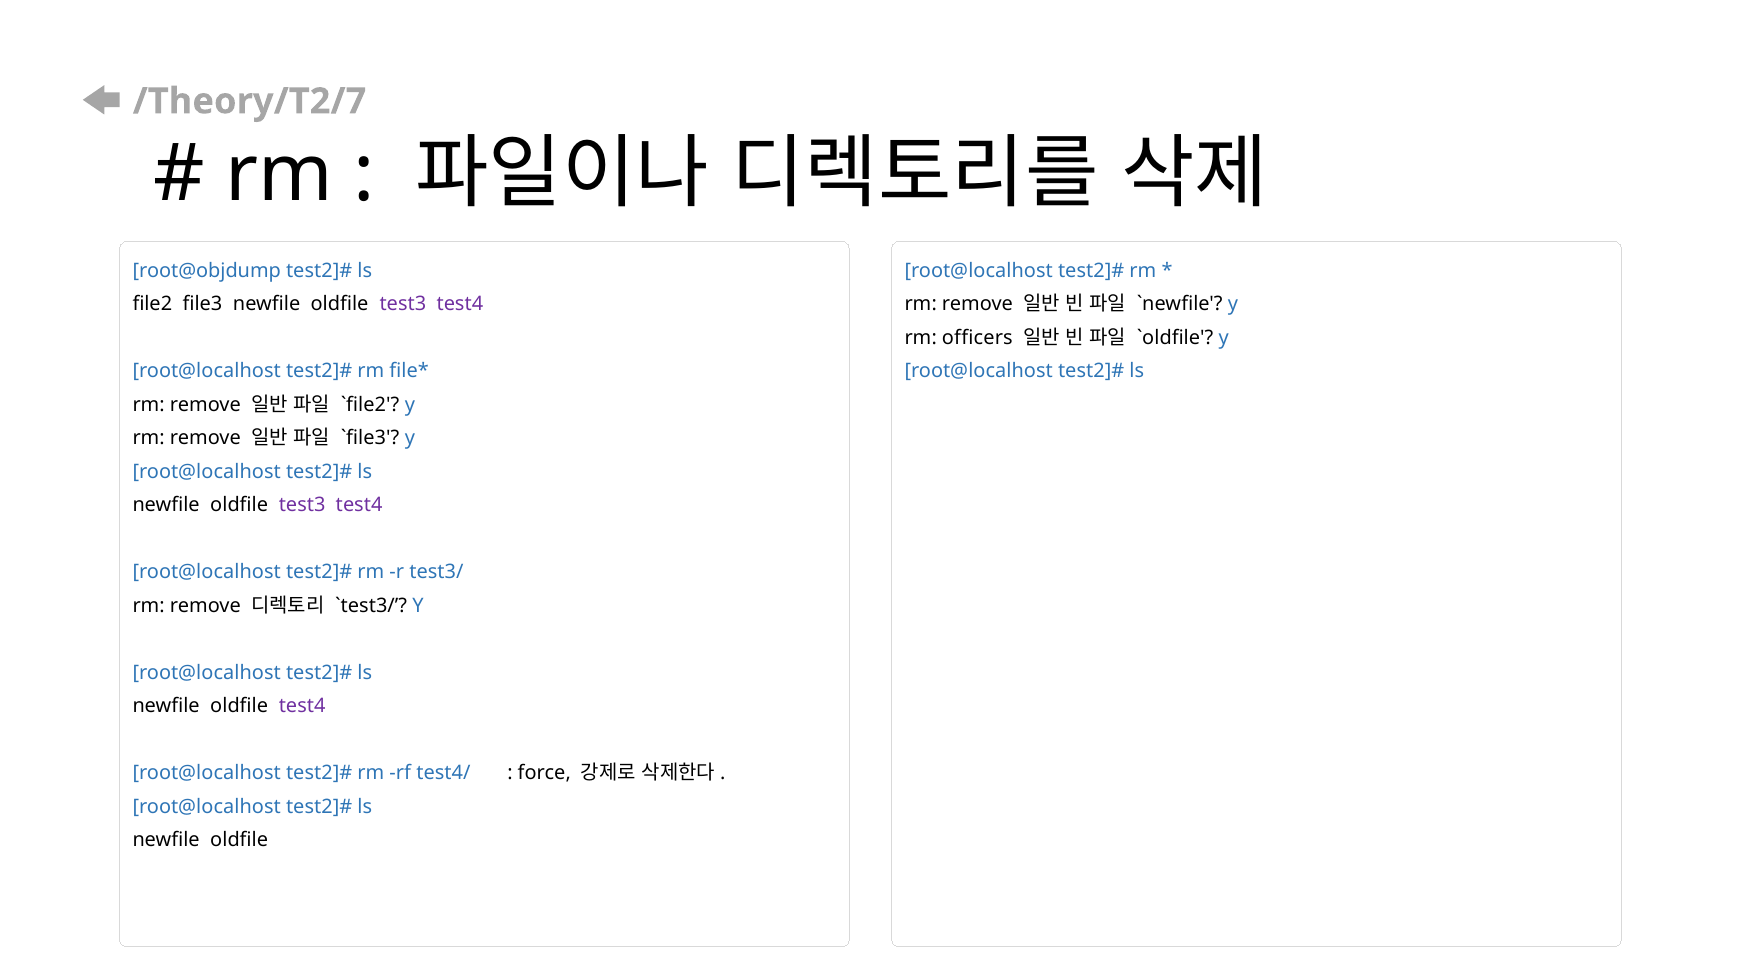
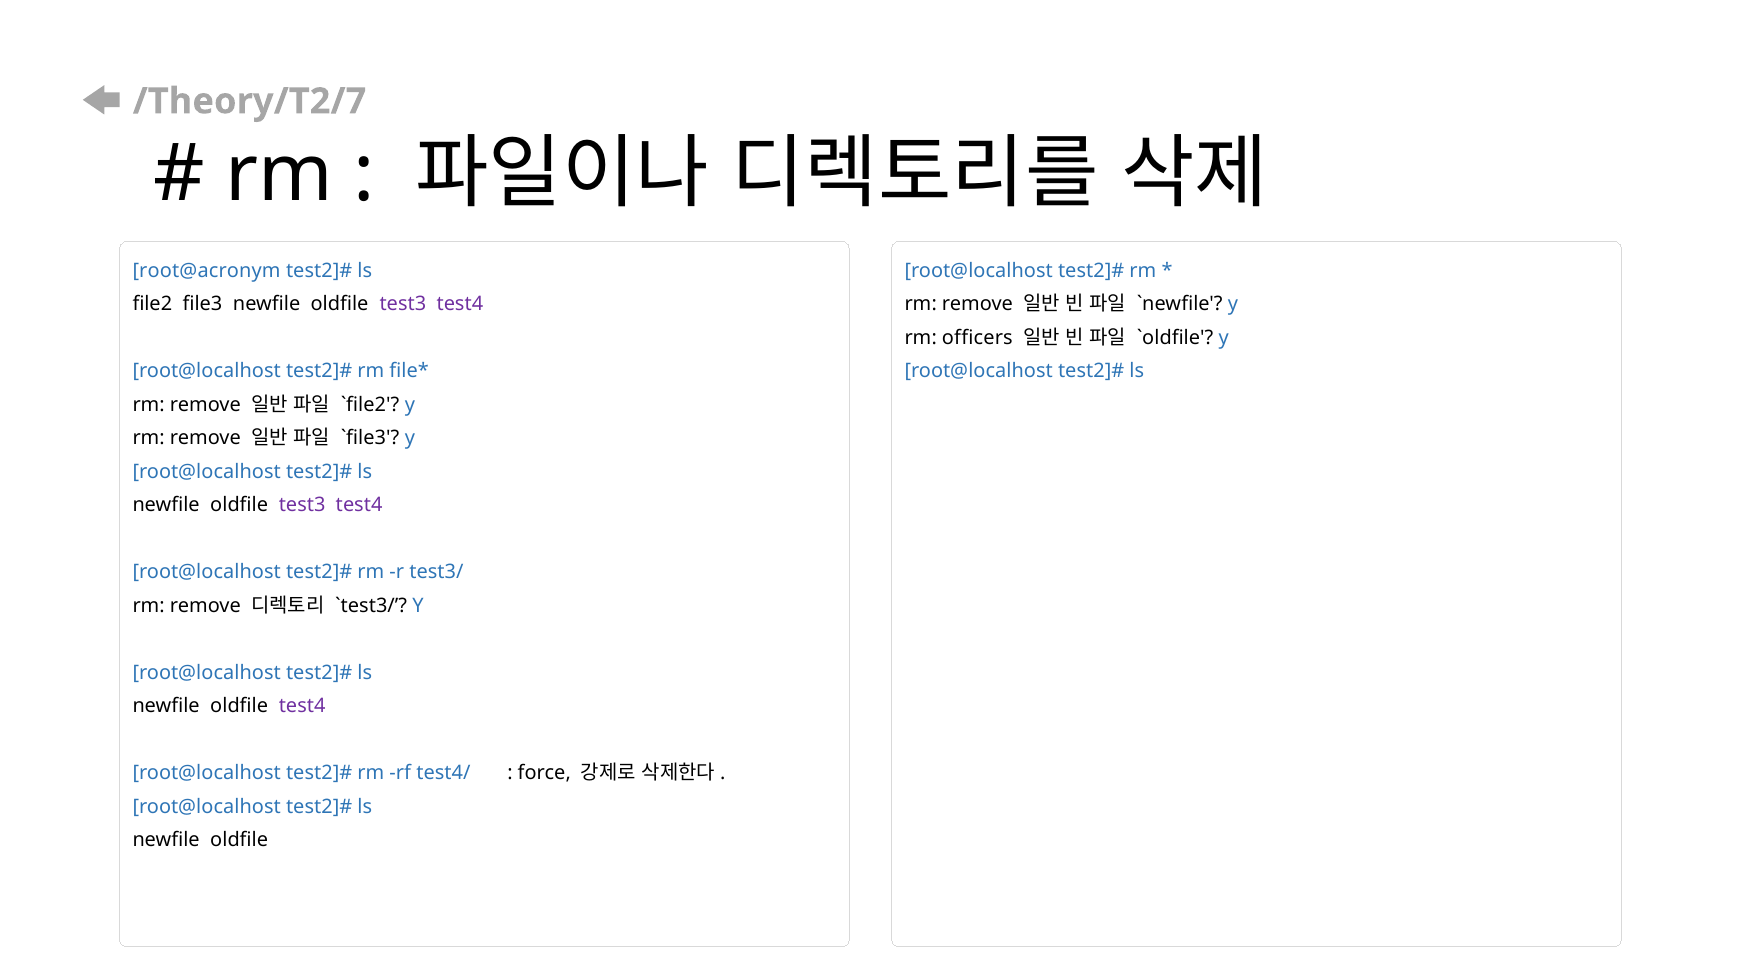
root@objdump: root@objdump -> root@acronym (207, 271)
